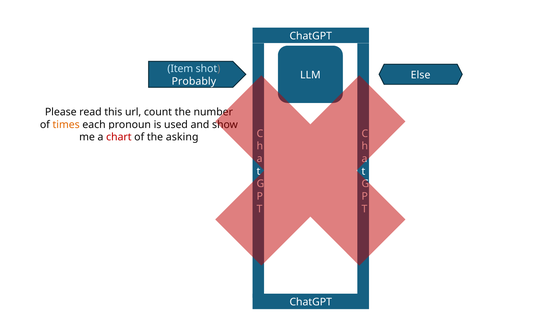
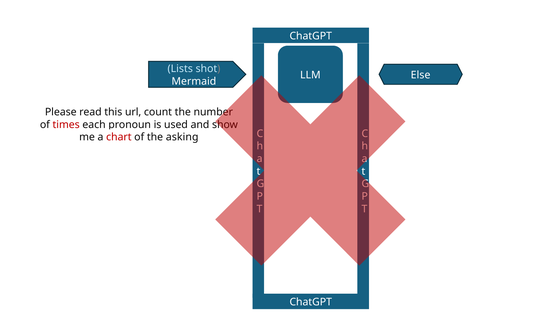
Item: Item -> Lists (180, 69)
Probably: Probably -> Mermaid (194, 81)
times colour: orange -> red (66, 125)
